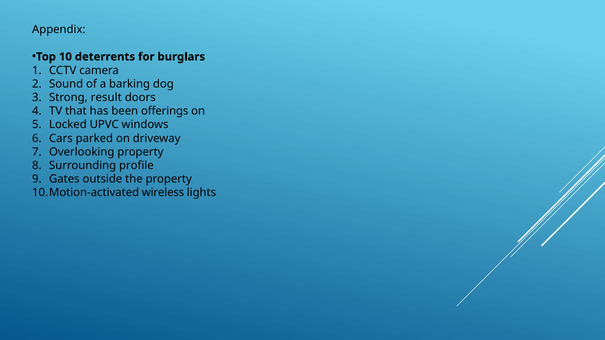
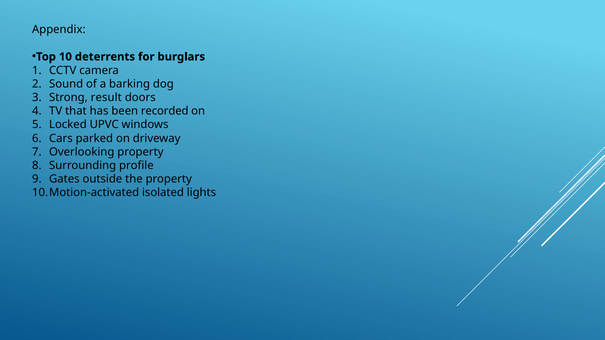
offerings: offerings -> recorded (165, 111)
wireless: wireless -> isolated (163, 193)
